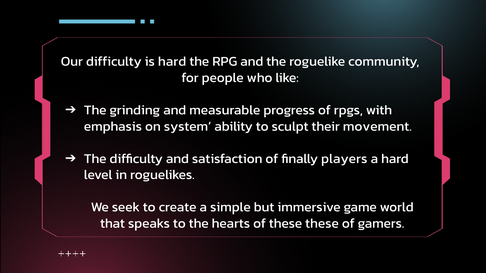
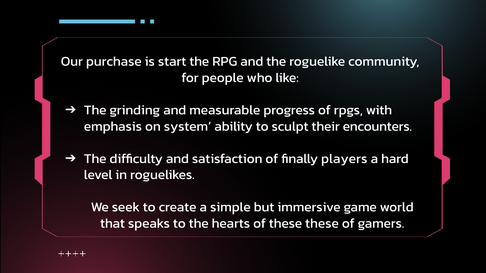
Our difficulty: difficulty -> purchase (114, 62)
is hard: hard -> start (172, 62)
movement: movement -> encounters (377, 126)
